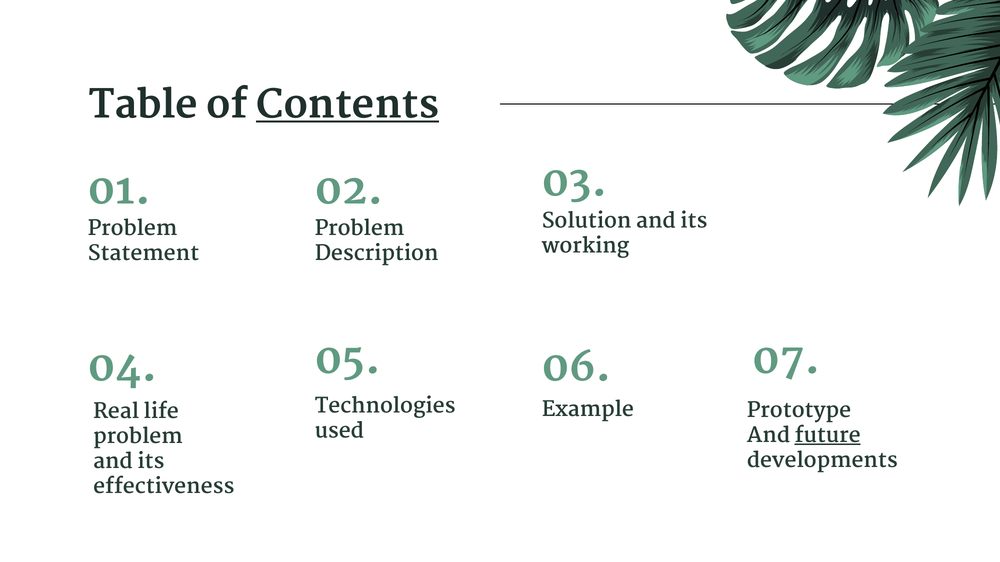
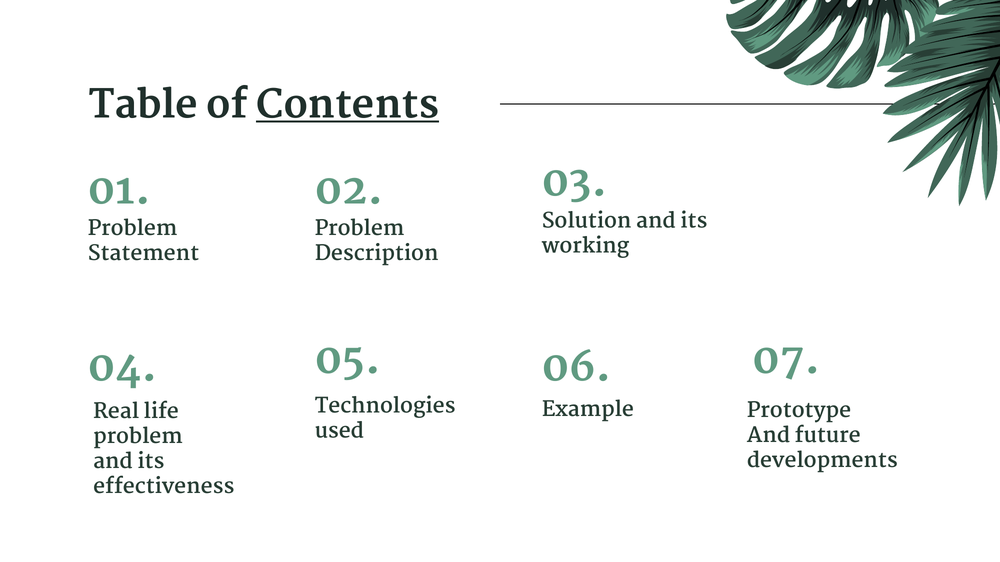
future underline: present -> none (828, 436)
